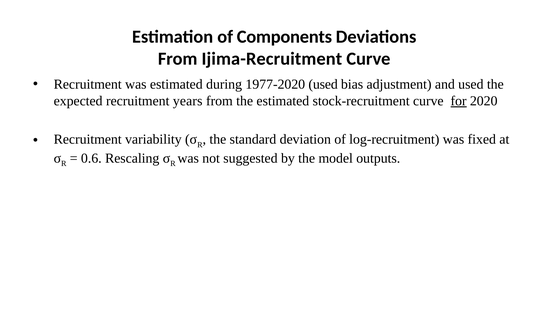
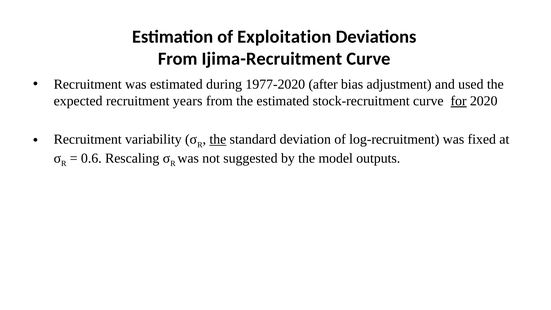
Components: Components -> Exploitation (284, 37)
1977-2020 used: used -> after (323, 84)
the underline: none -> present (218, 139)
